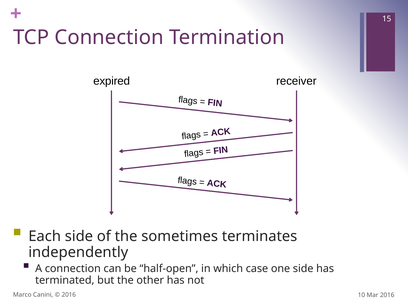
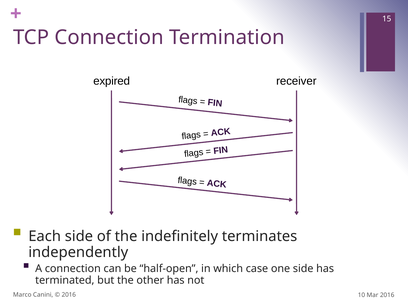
sometimes: sometimes -> indefinitely (180, 236)
